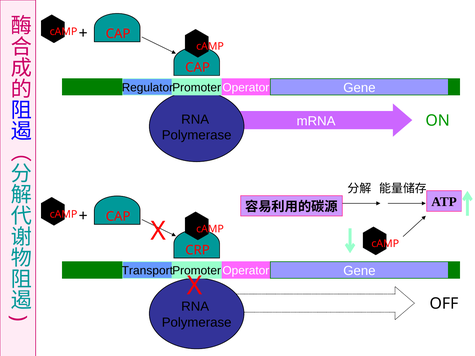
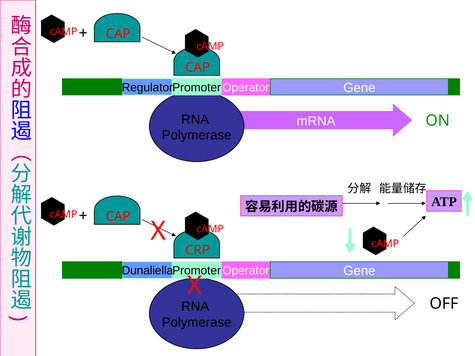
Transport: Transport -> Dunaliella (147, 271)
